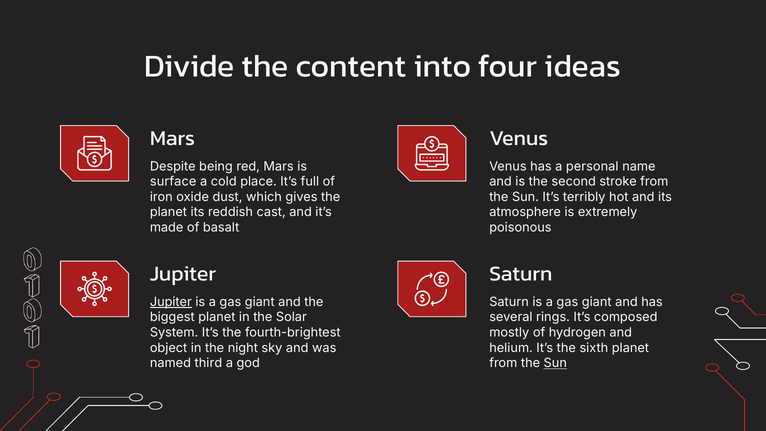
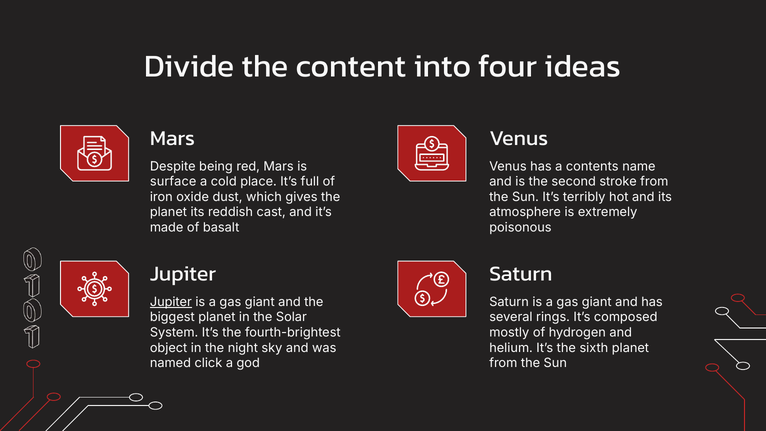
personal: personal -> contents (592, 166)
third: third -> click (208, 363)
Sun underline: present -> none (555, 363)
